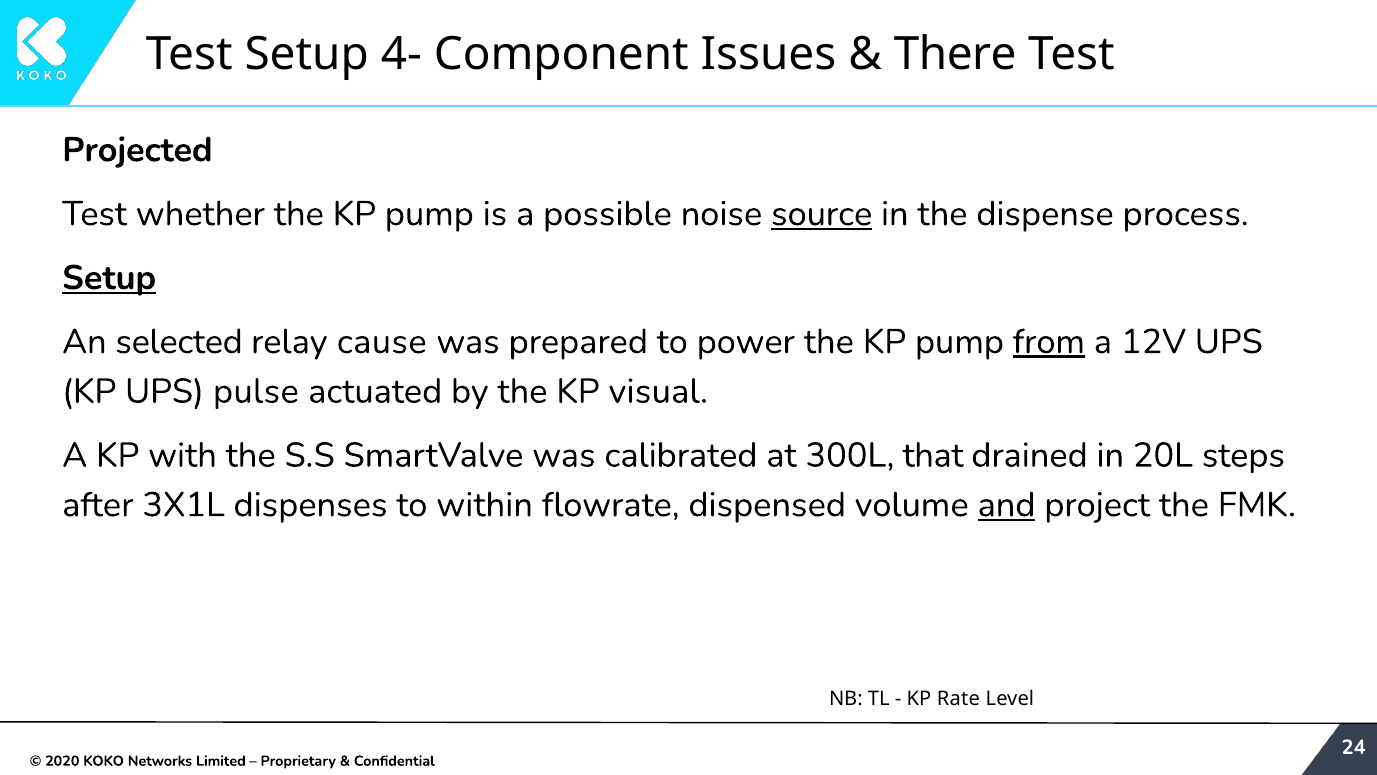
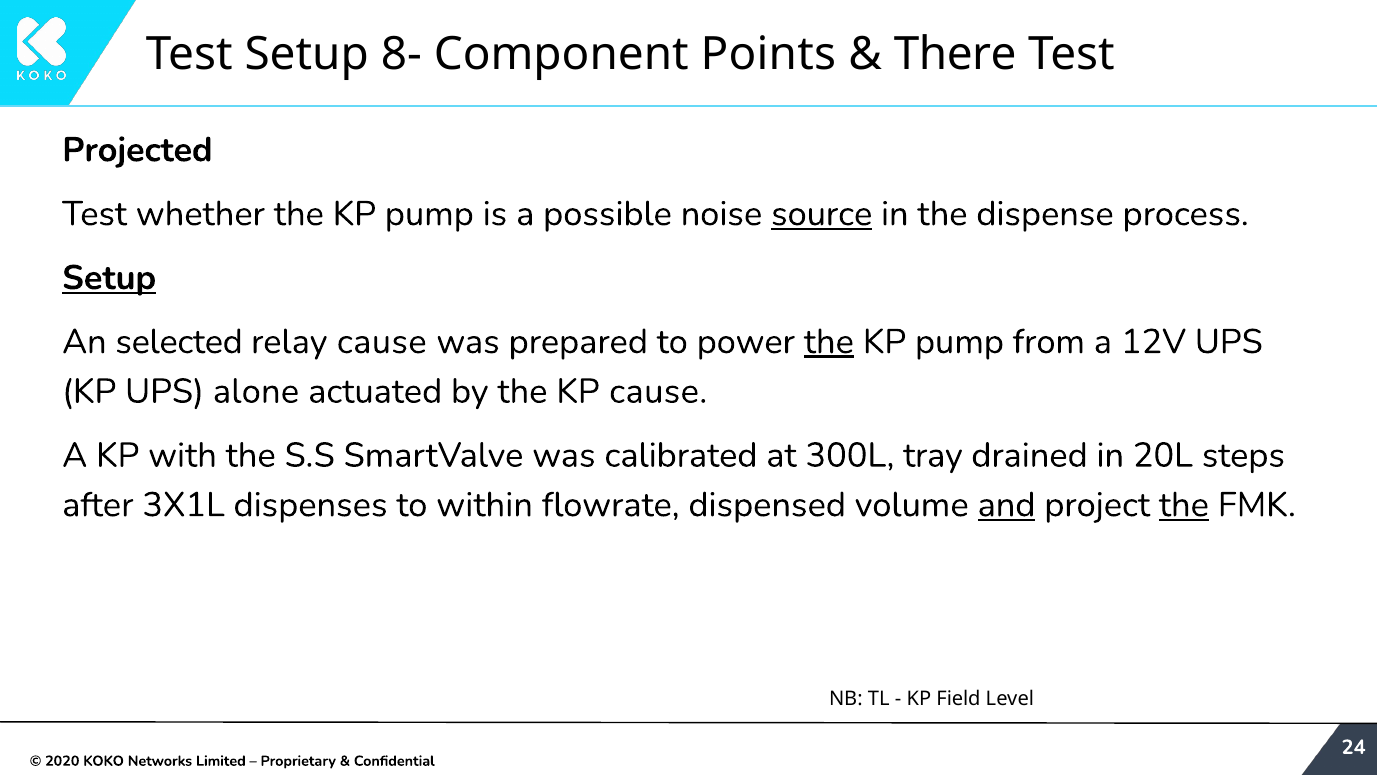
4-: 4- -> 8- (401, 54)
Issues: Issues -> Points (768, 54)
the underline: none -> present (829, 342)
from underline: present -> none (1049, 342)
pulse: pulse -> alone (256, 391)
KP visual: visual -> cause (658, 391)
that: that -> tray (933, 455)
the underline: none -> present (1184, 505)
Rate: Rate -> Field (959, 698)
